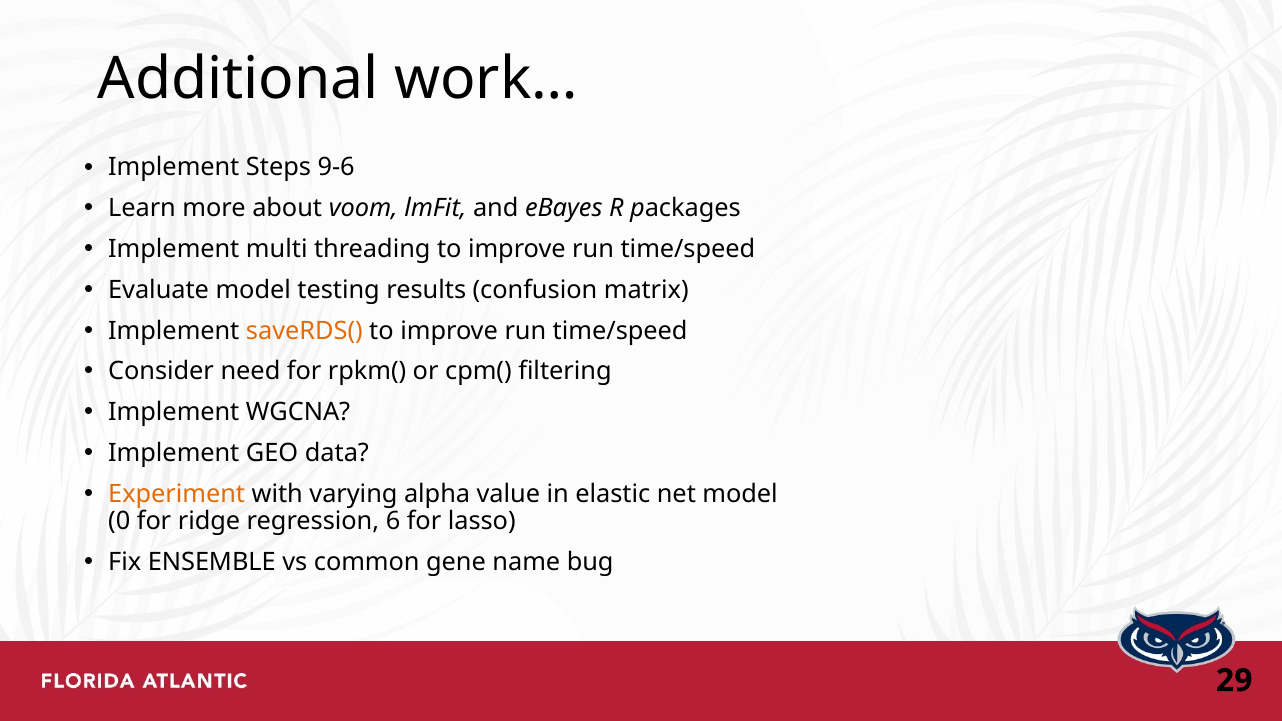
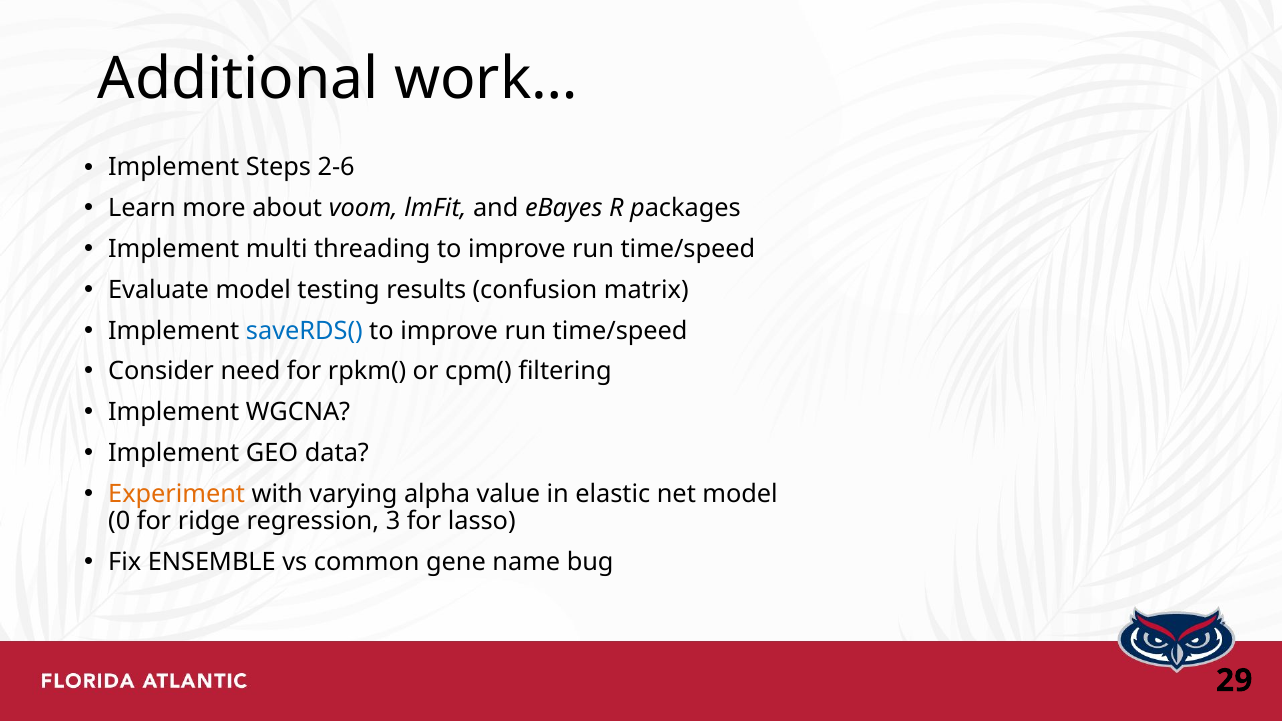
9-6: 9-6 -> 2-6 (336, 168)
saveRDS( colour: orange -> blue (304, 331)
6: 6 -> 3 (393, 521)
